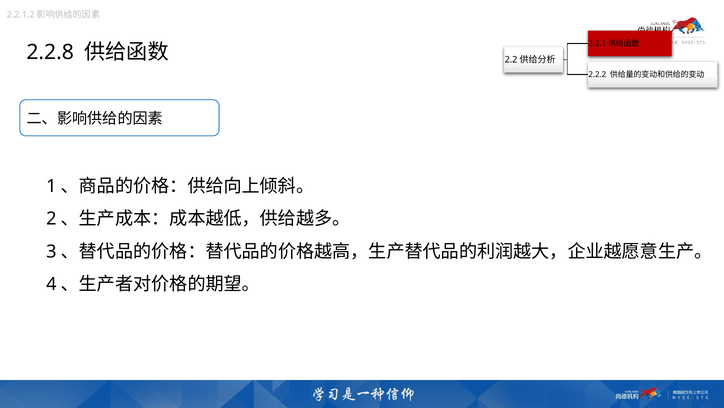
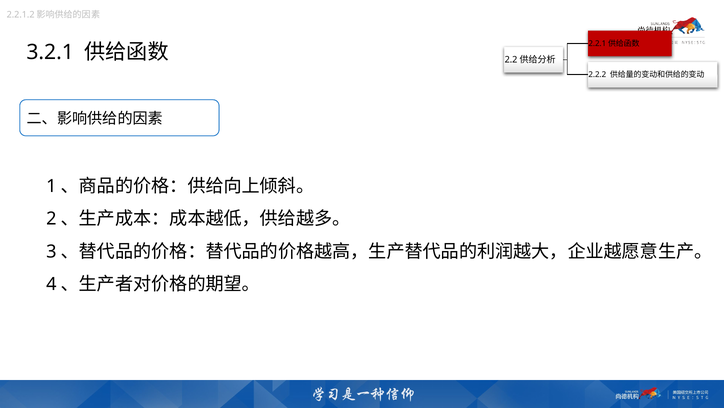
2.2.8: 2.2.8 -> 3.2.1 (50, 52)
